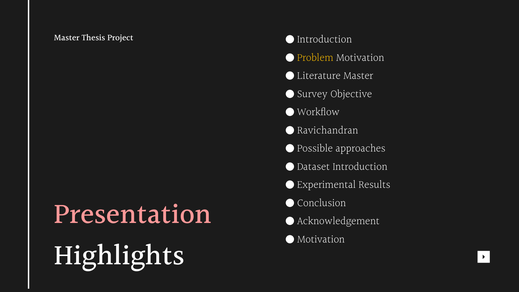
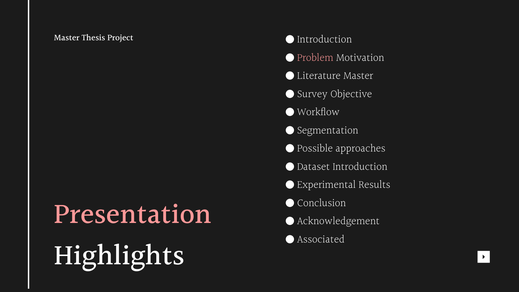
Problem colour: yellow -> pink (315, 58)
Ravichandran: Ravichandran -> Segmentation (328, 131)
Motivation: Motivation -> Associated (321, 240)
